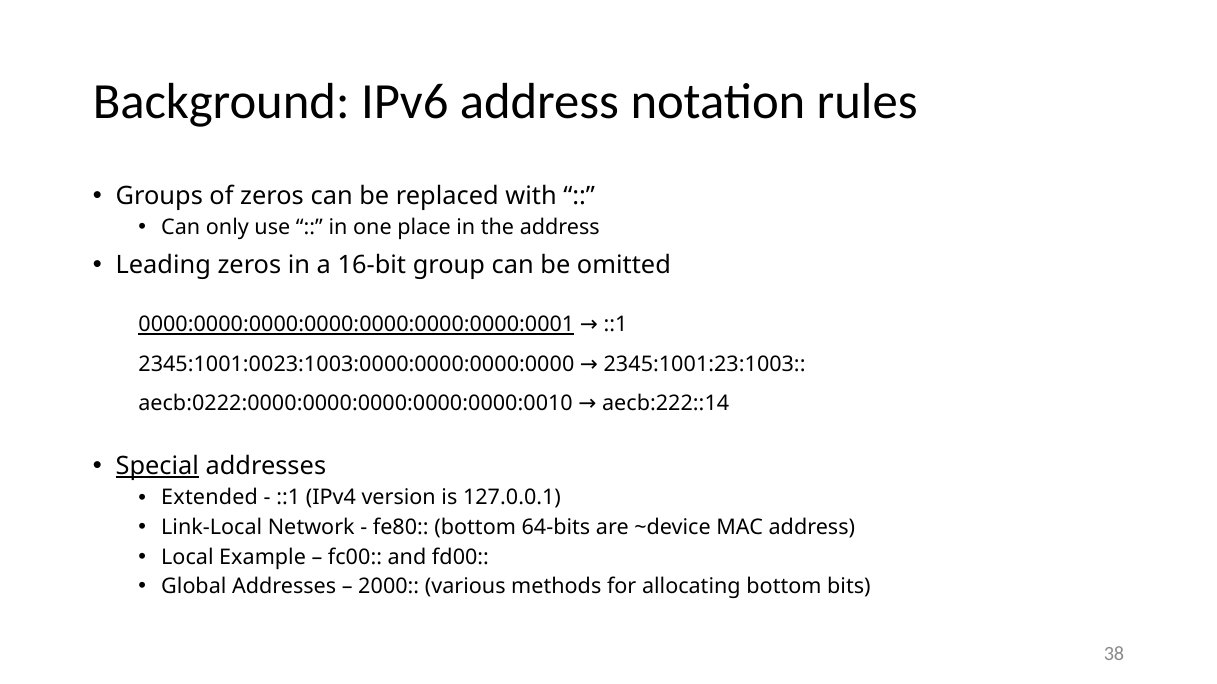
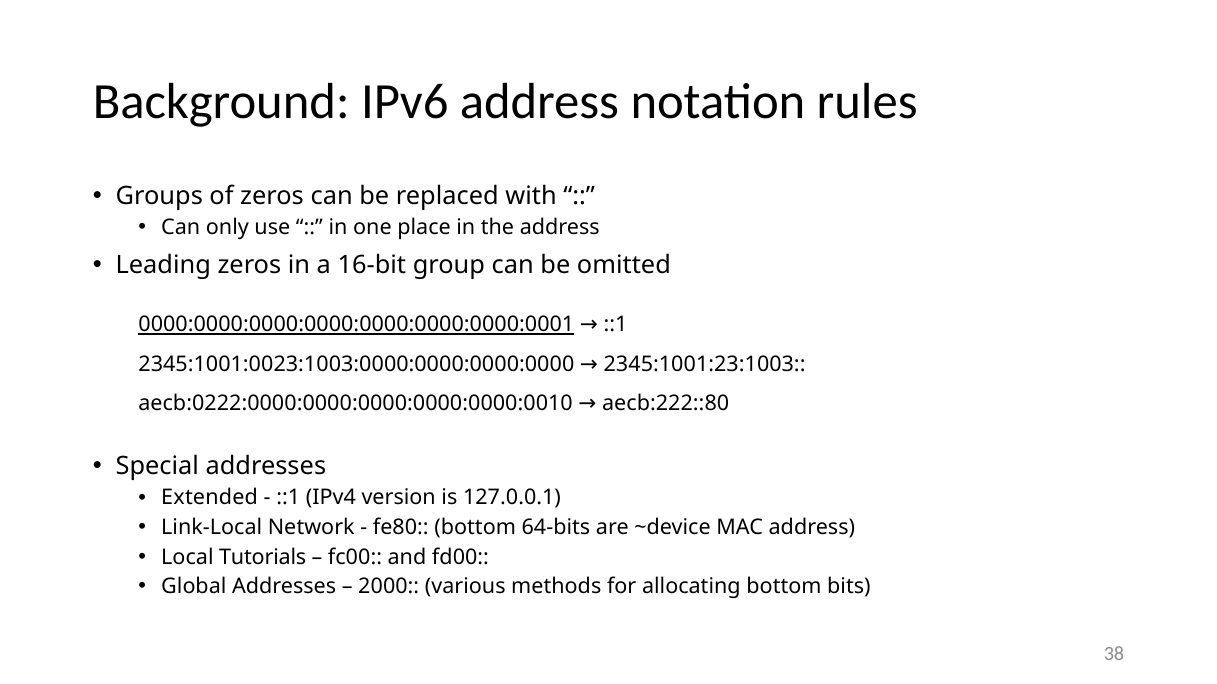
aecb:222::14: aecb:222::14 -> aecb:222::80 (666, 403)
Special underline: present -> none (157, 466)
Example: Example -> Tutorials (263, 557)
